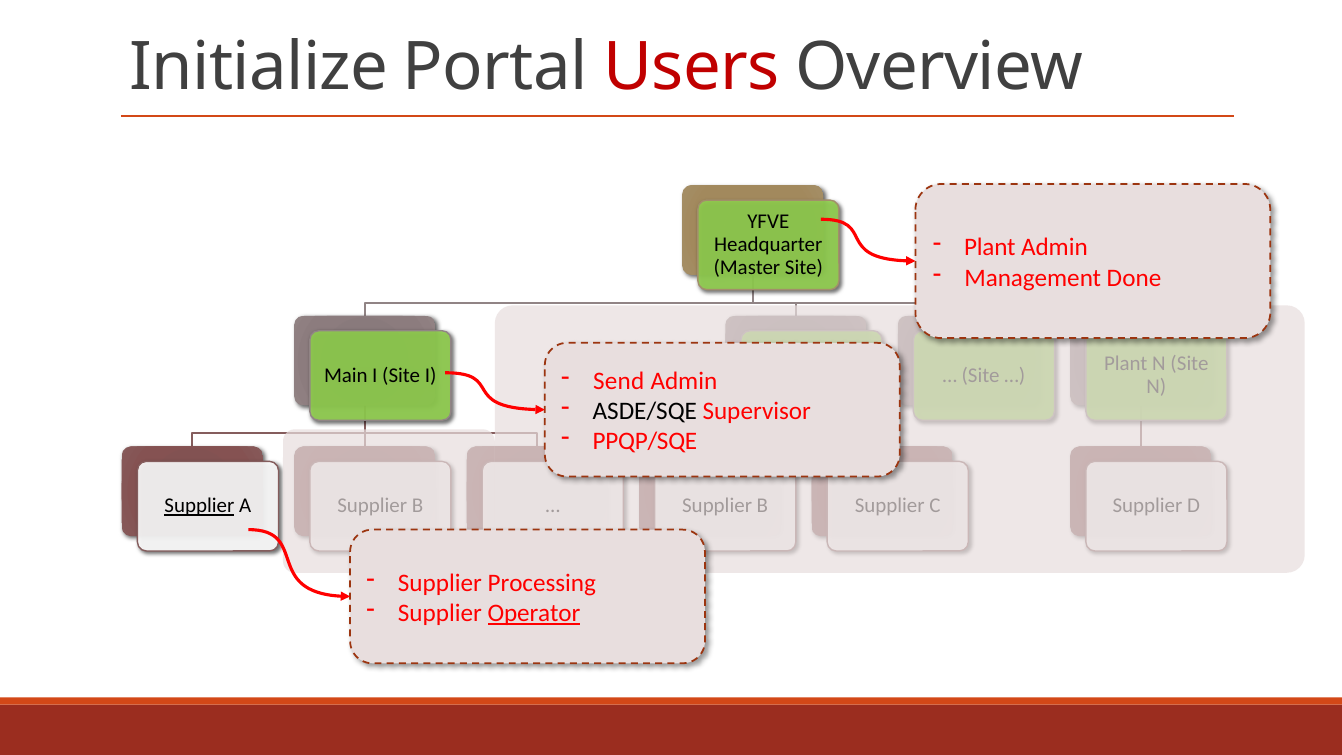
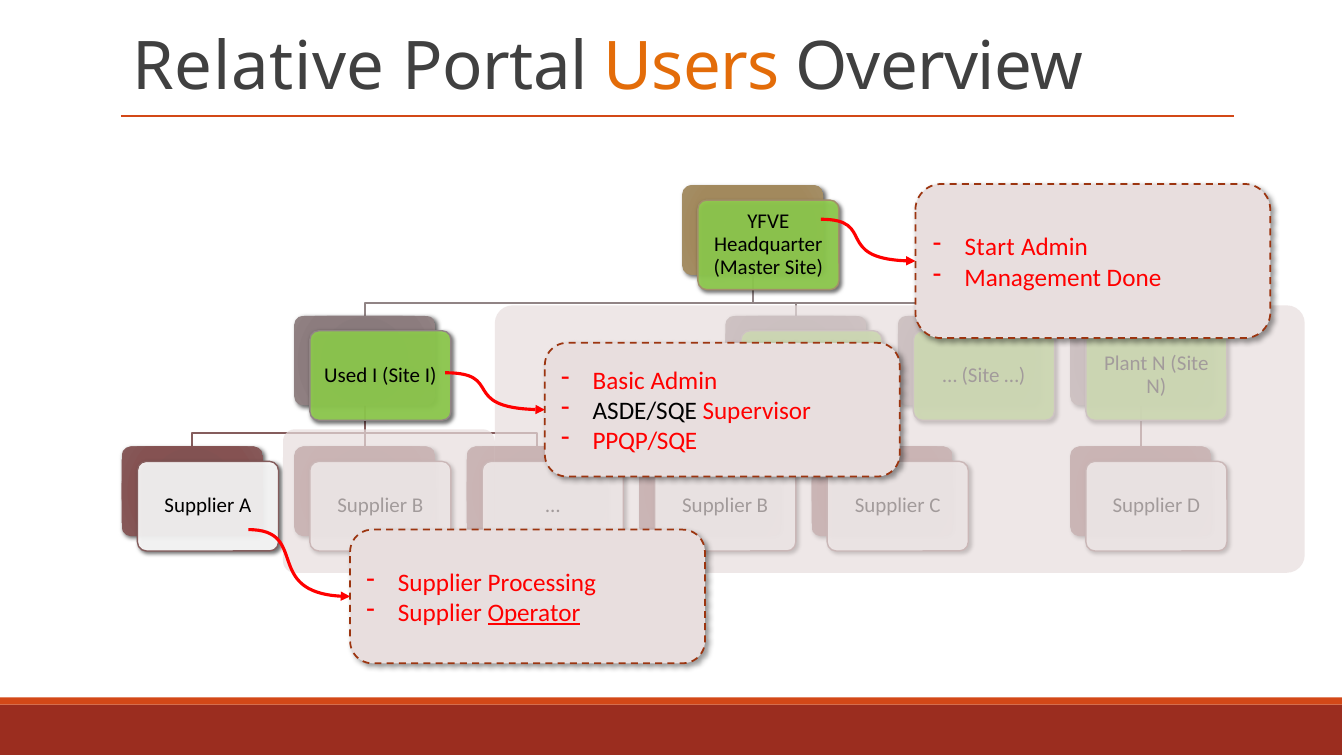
Initialize: Initialize -> Relative (258, 67)
Users colour: red -> orange (692, 67)
Plant: Plant -> Start (990, 248)
Main: Main -> Used (346, 375)
Send: Send -> Basic (619, 381)
Supplier underline: present -> none (199, 506)
